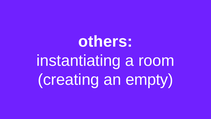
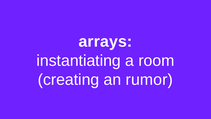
others: others -> arrays (105, 41)
empty: empty -> rumor (149, 79)
